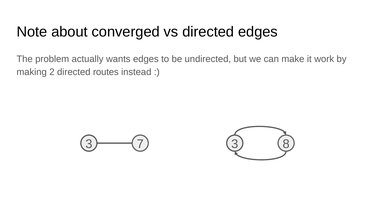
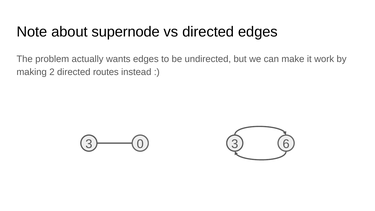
converged: converged -> supernode (126, 32)
7: 7 -> 0 (140, 144)
8: 8 -> 6 (286, 144)
